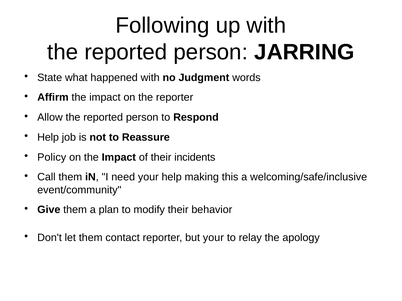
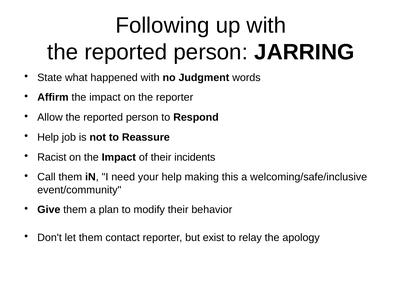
Policy: Policy -> Racist (52, 157)
but your: your -> exist (213, 238)
